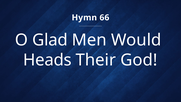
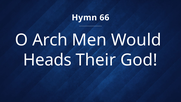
Glad: Glad -> Arch (50, 40)
